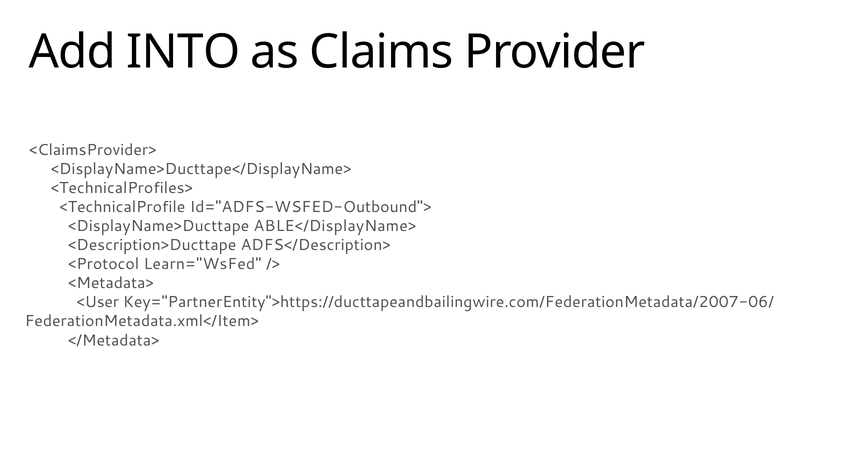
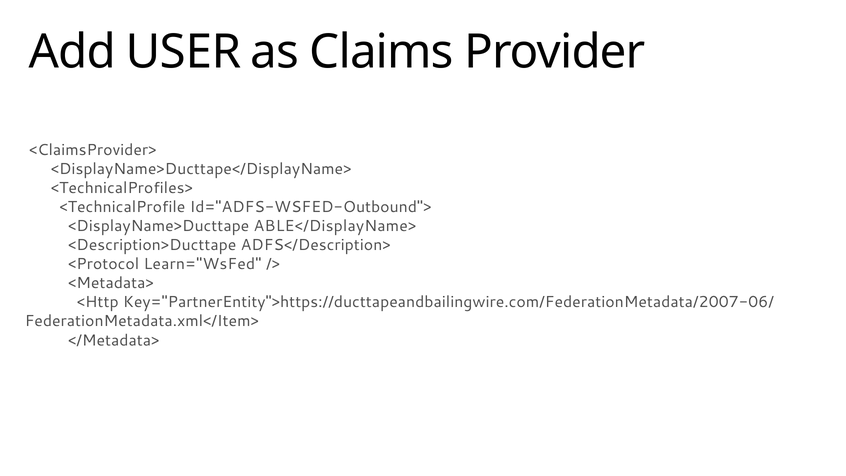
INTO: INTO -> USER (183, 52)
<User: <User -> <Http (98, 302)
